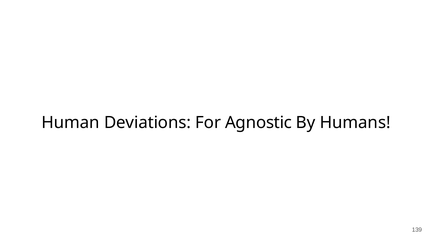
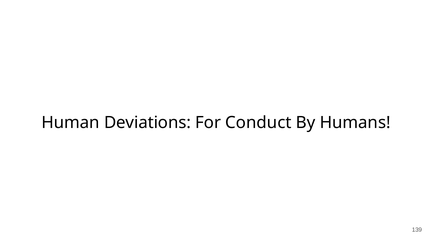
Agnostic: Agnostic -> Conduct (258, 123)
